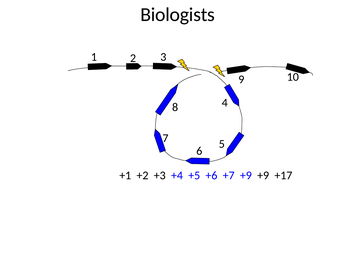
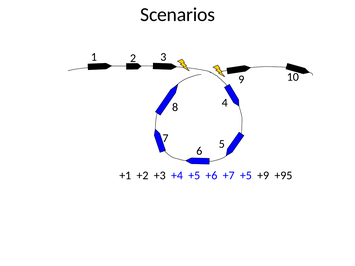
Biologists: Biologists -> Scenarios (178, 15)
+7 +9: +9 -> +5 (246, 176)
+17: +17 -> +95 (283, 176)
